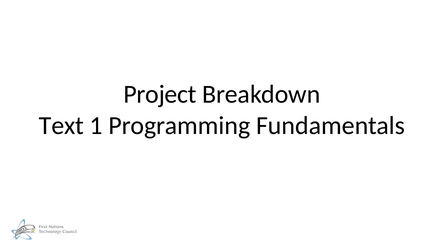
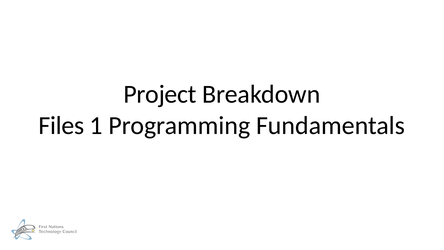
Text: Text -> Files (61, 125)
